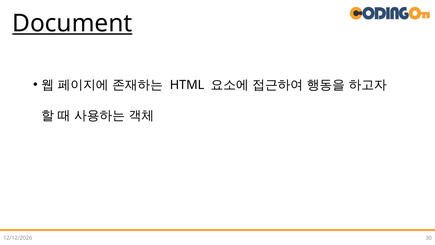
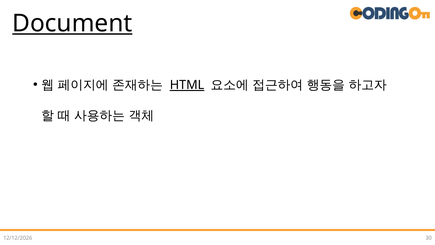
HTML underline: none -> present (187, 85)
